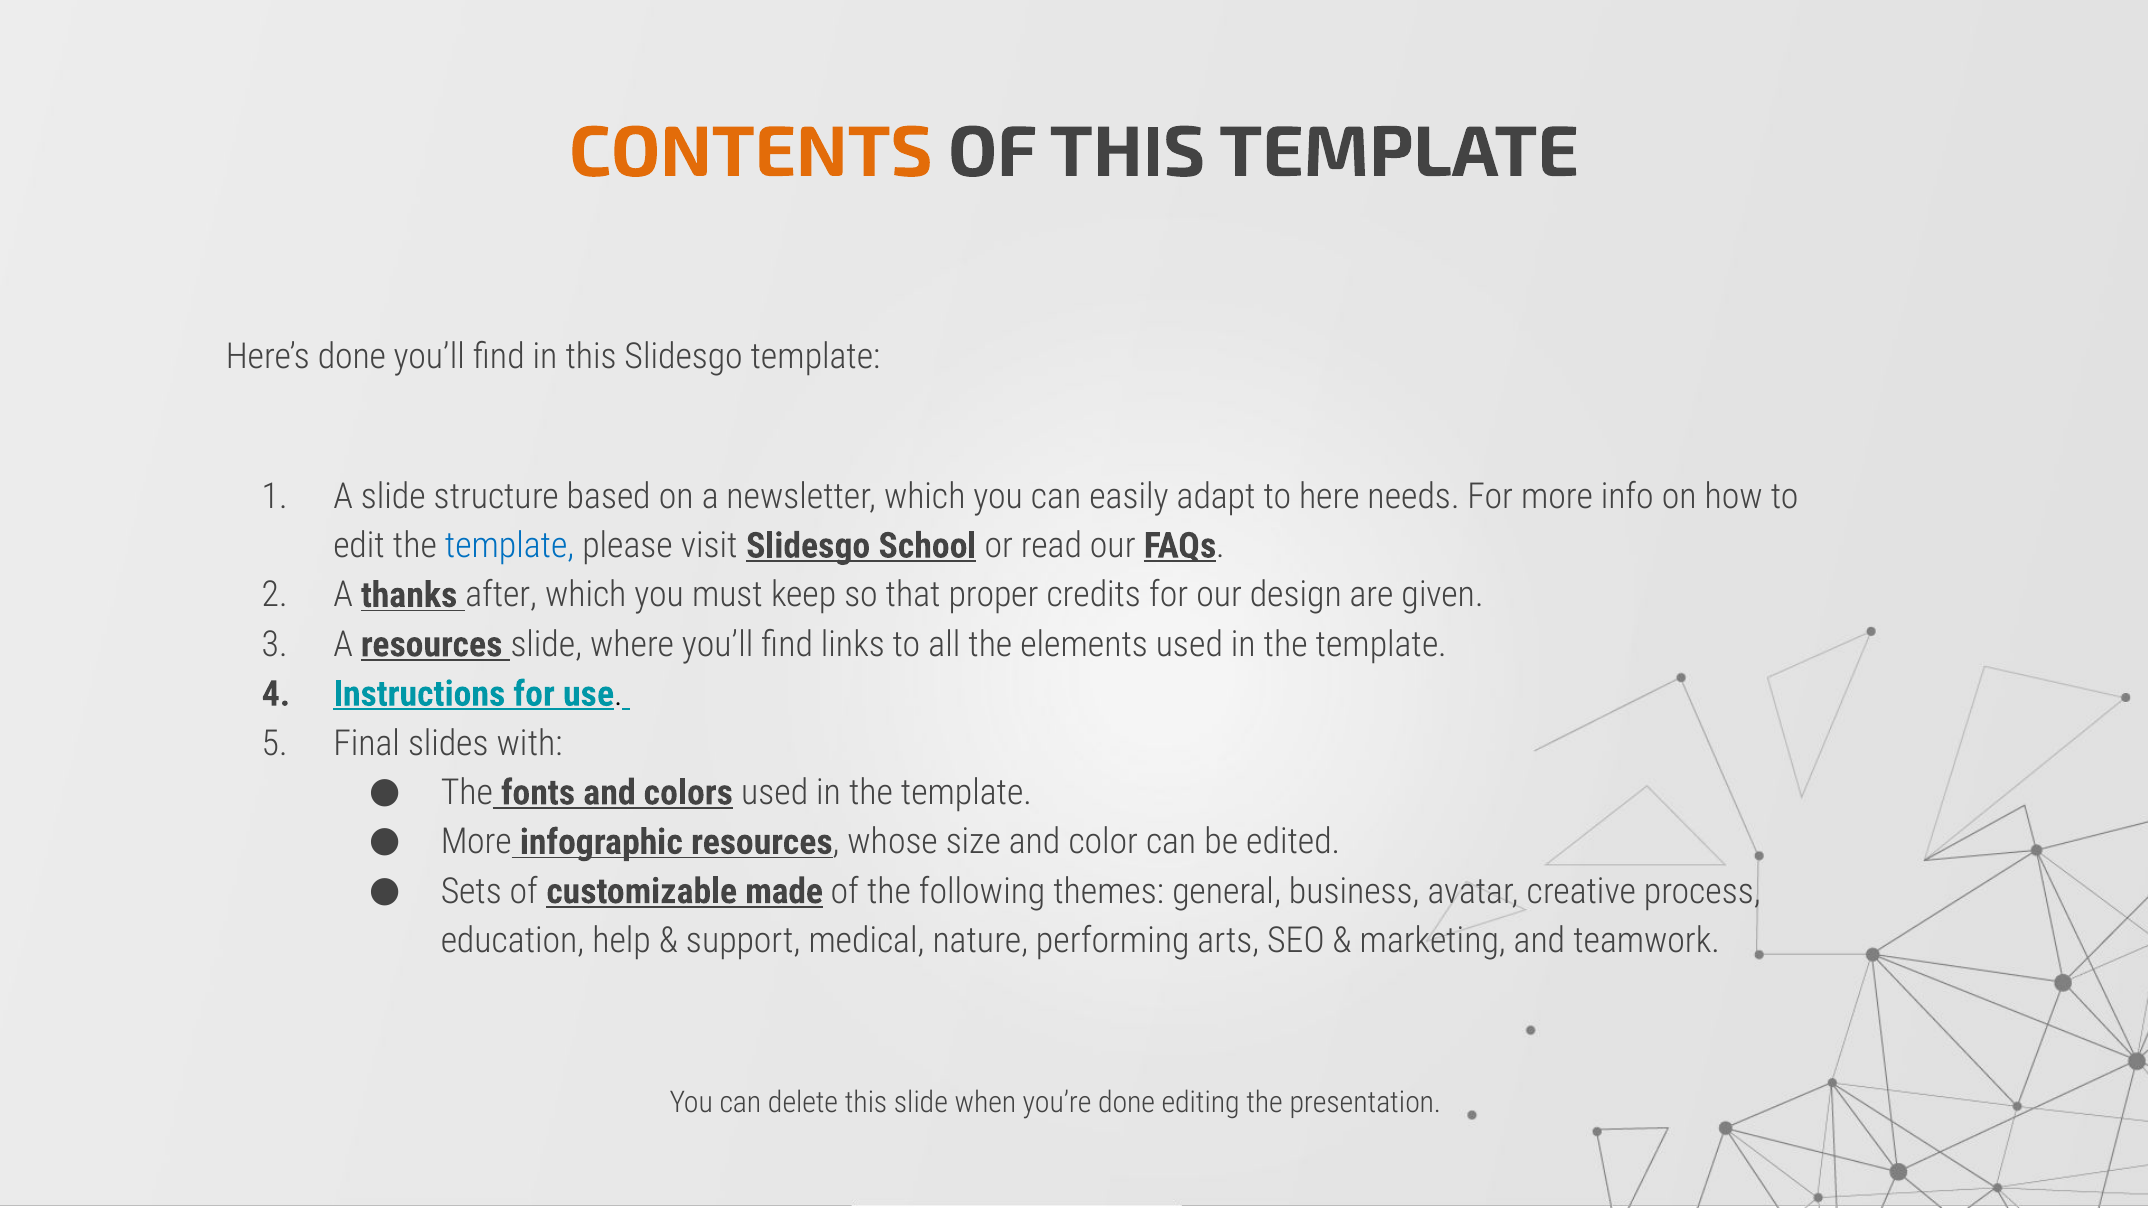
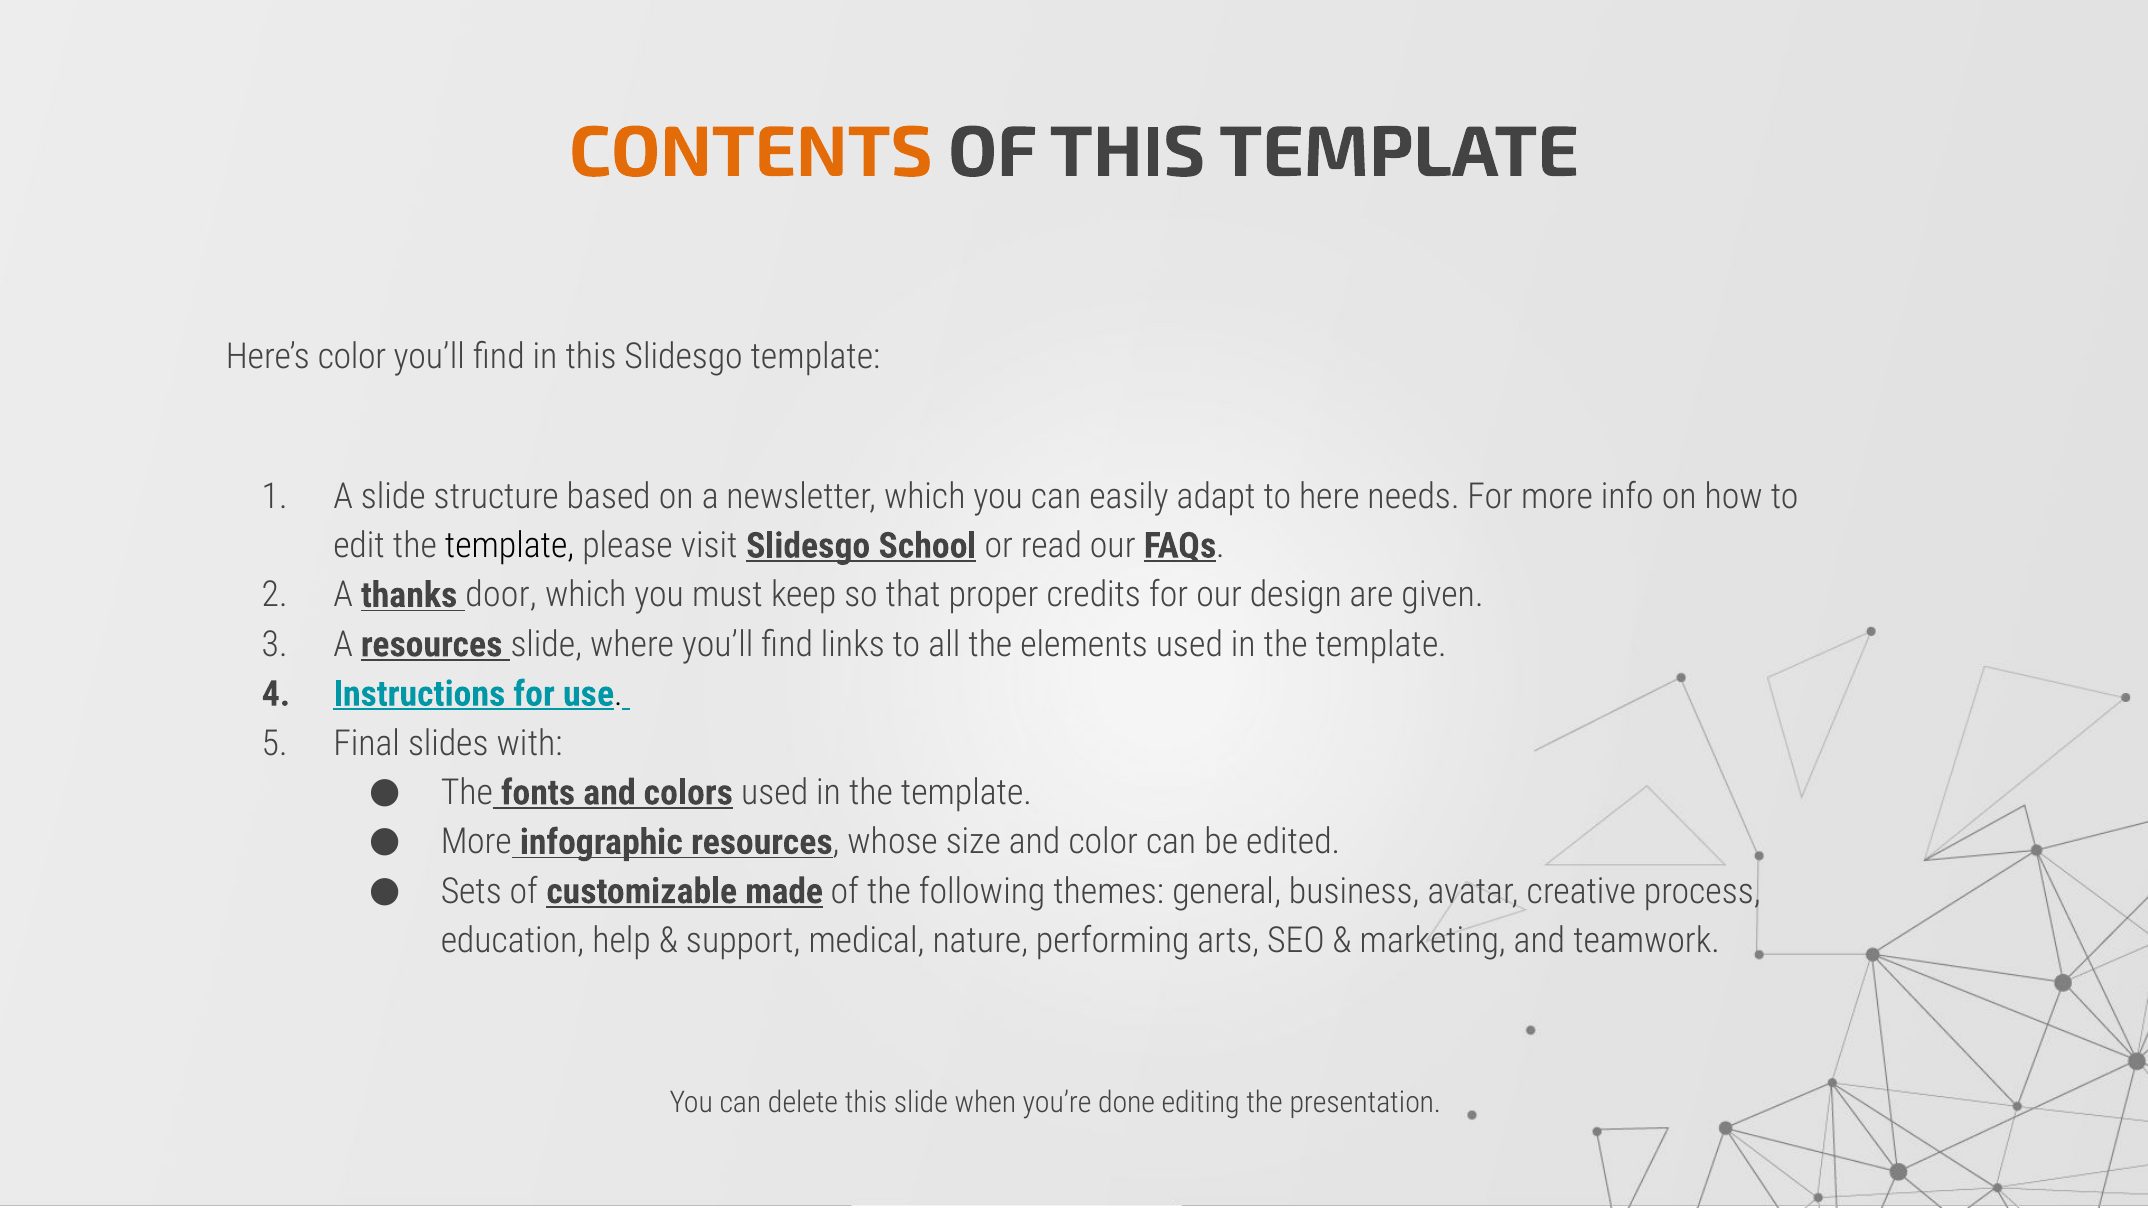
Here’s done: done -> color (352, 356)
template colour: blue -> black (510, 546)
after: after -> door (501, 595)
